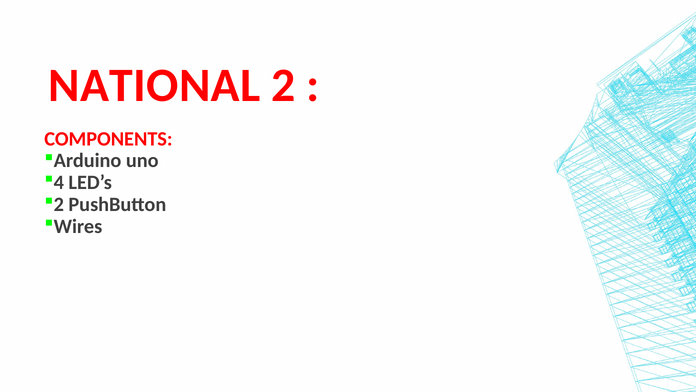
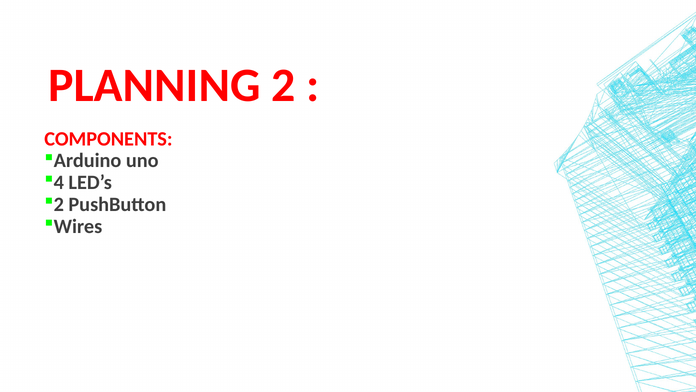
NATIONAL: NATIONAL -> PLANNING (154, 86)
